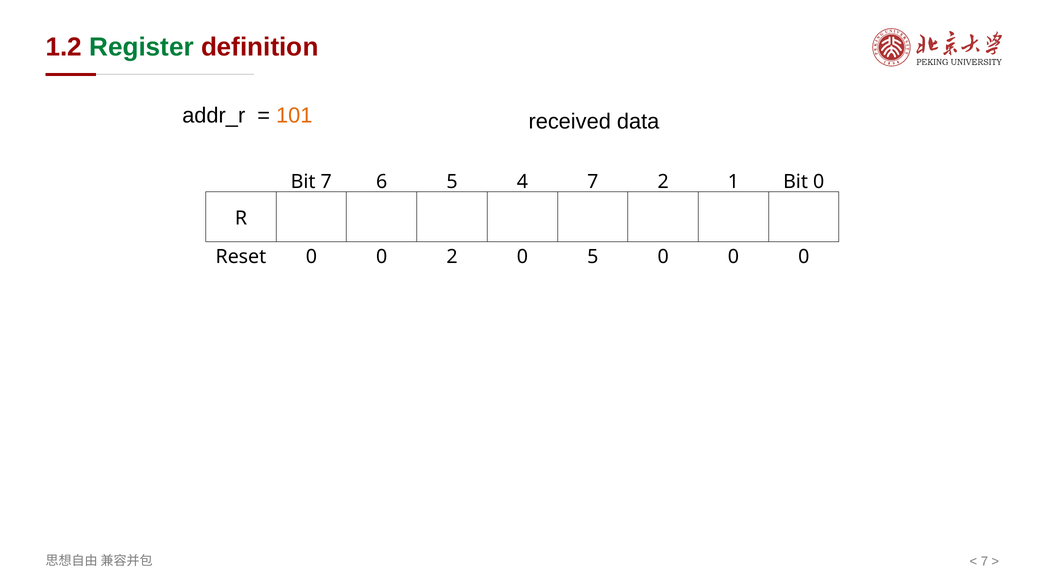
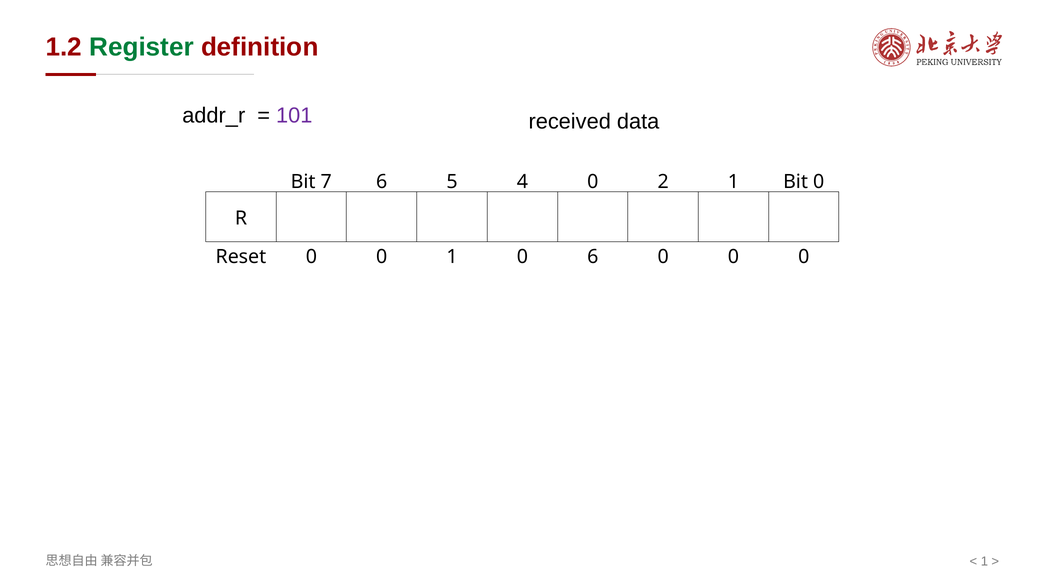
101 colour: orange -> purple (294, 116)
4 7: 7 -> 0 (593, 182)
0 2: 2 -> 1 (452, 257)
0 5: 5 -> 6 (593, 257)
7: 7 -> 1 (984, 561)
